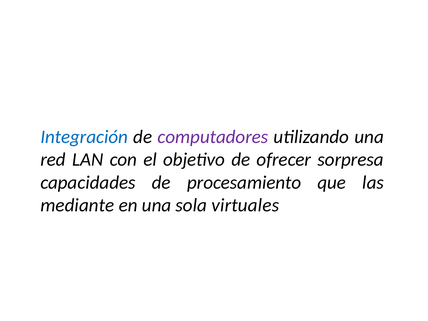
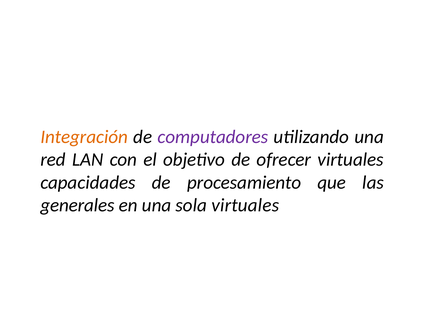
Integración colour: blue -> orange (84, 137)
ofrecer sorpresa: sorpresa -> virtuales (351, 160)
mediante: mediante -> generales (77, 205)
